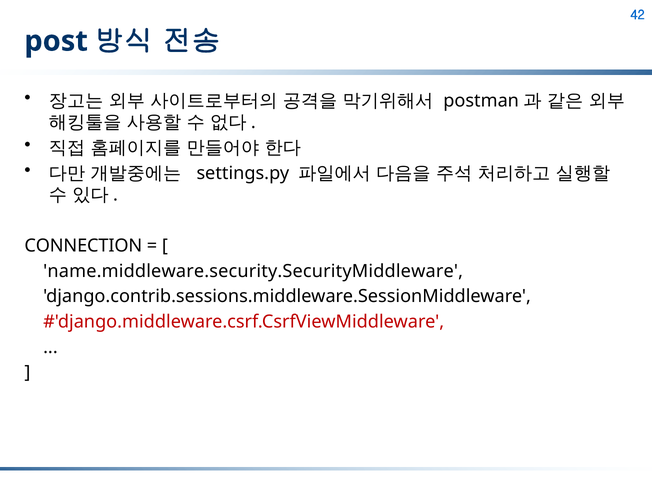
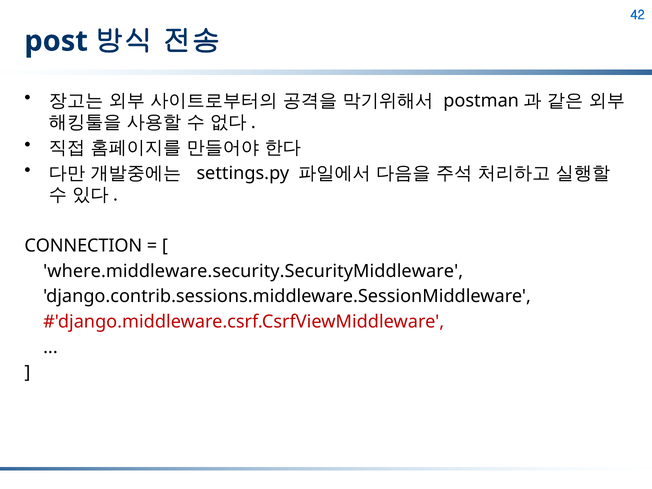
name.middleware.security.SecurityMiddleware: name.middleware.security.SecurityMiddleware -> where.middleware.security.SecurityMiddleware (253, 271)
